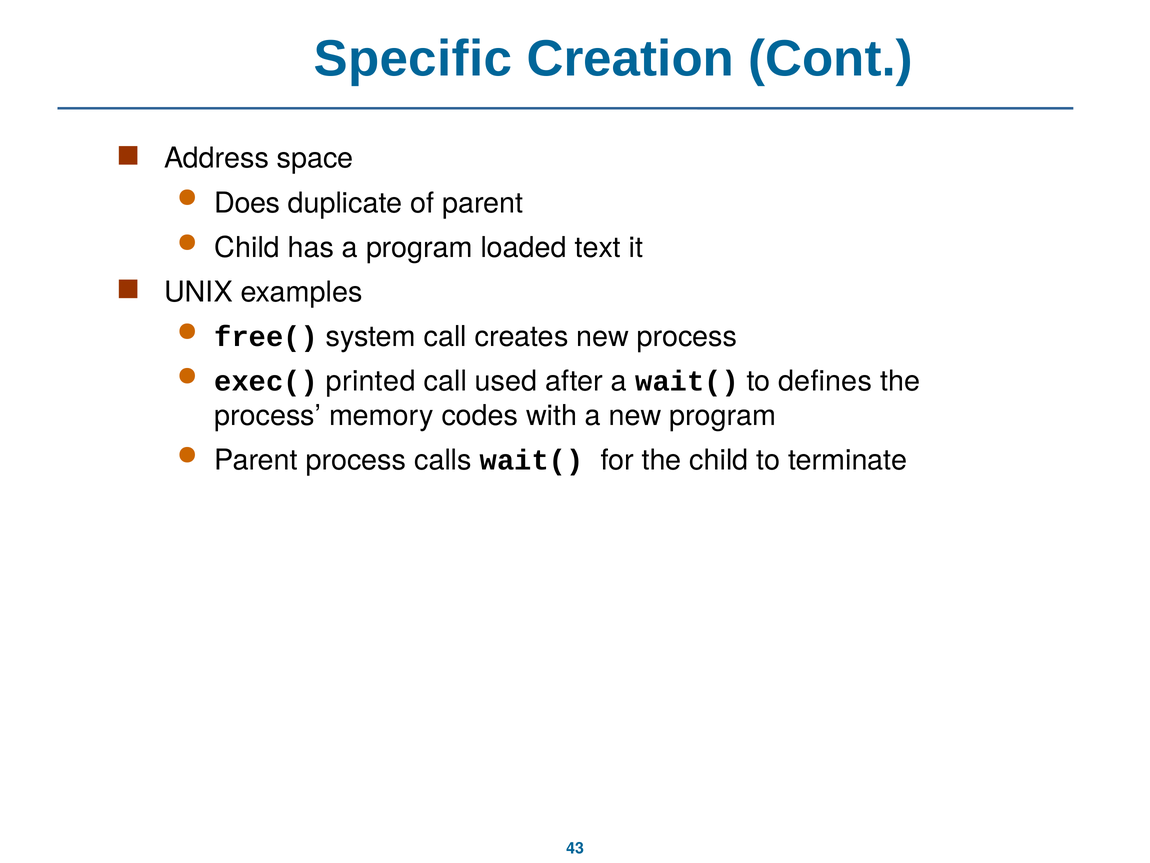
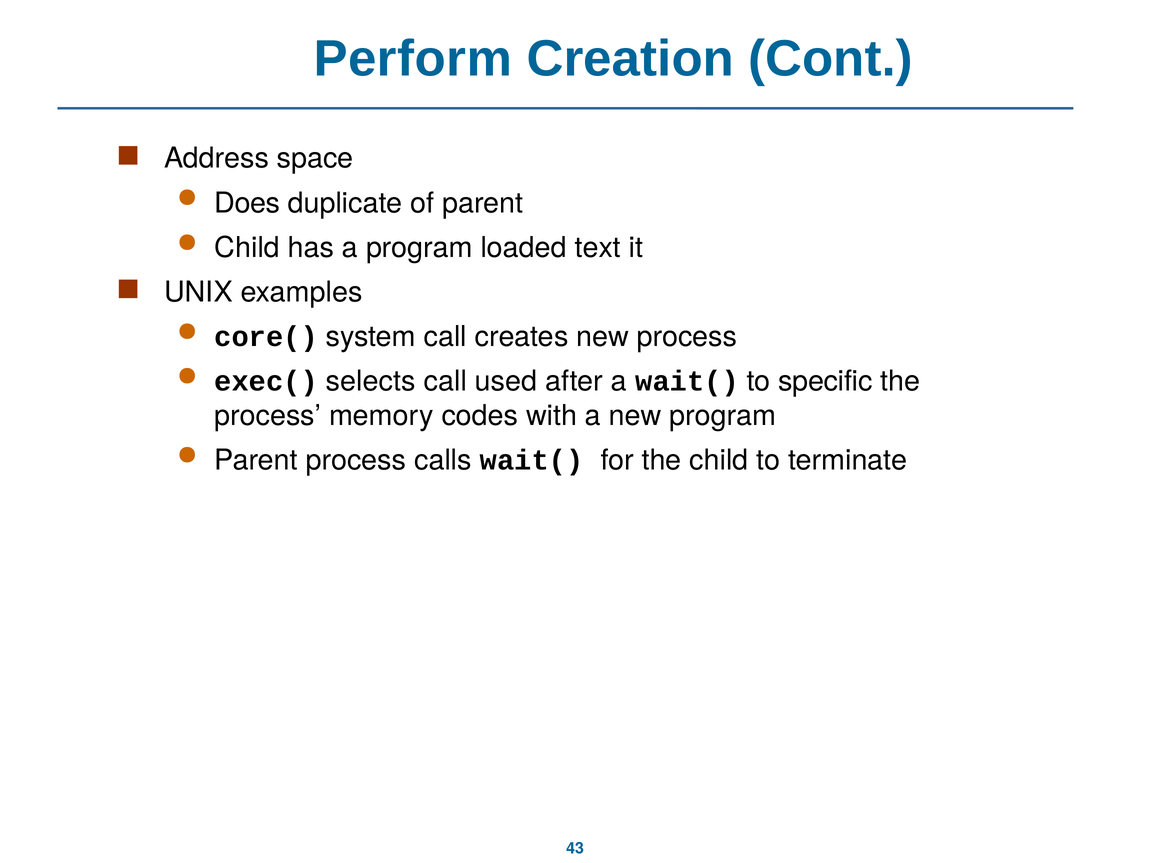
Specific: Specific -> Perform (413, 59)
free(: free( -> core( (266, 337)
printed: printed -> selects (371, 381)
defines: defines -> specific (825, 381)
